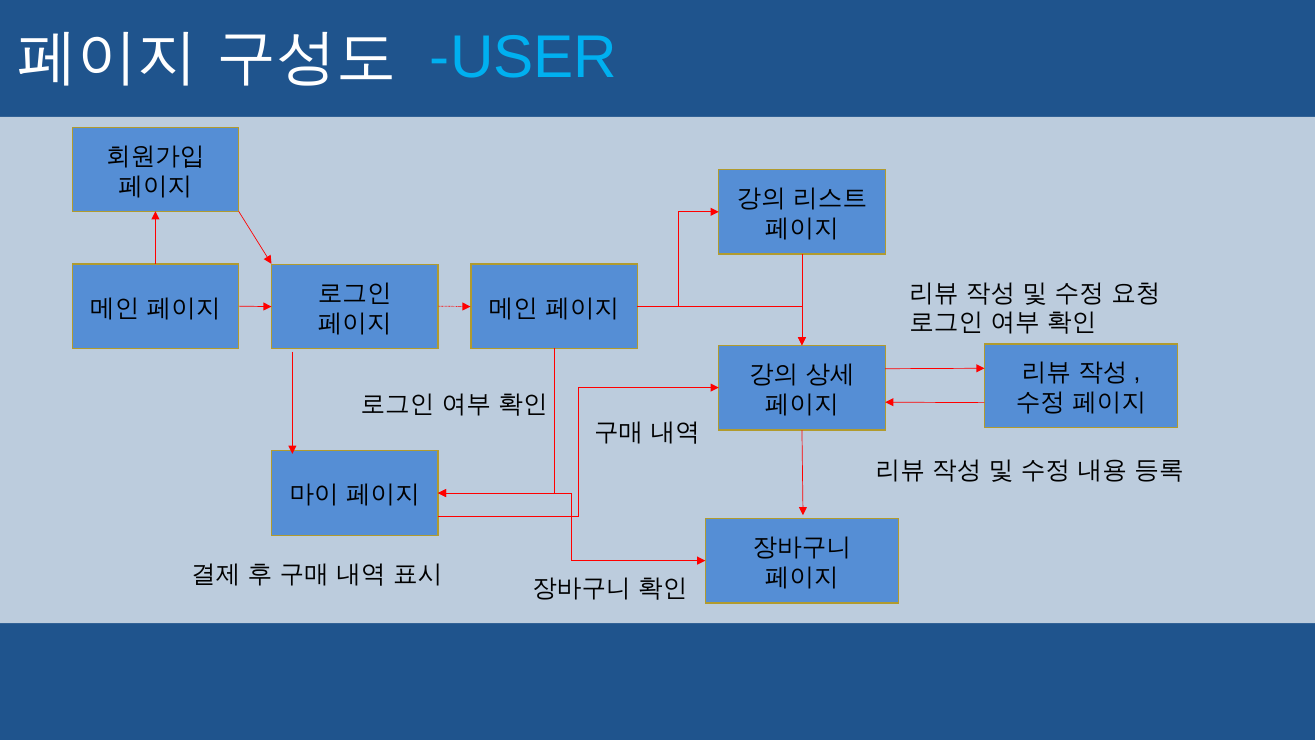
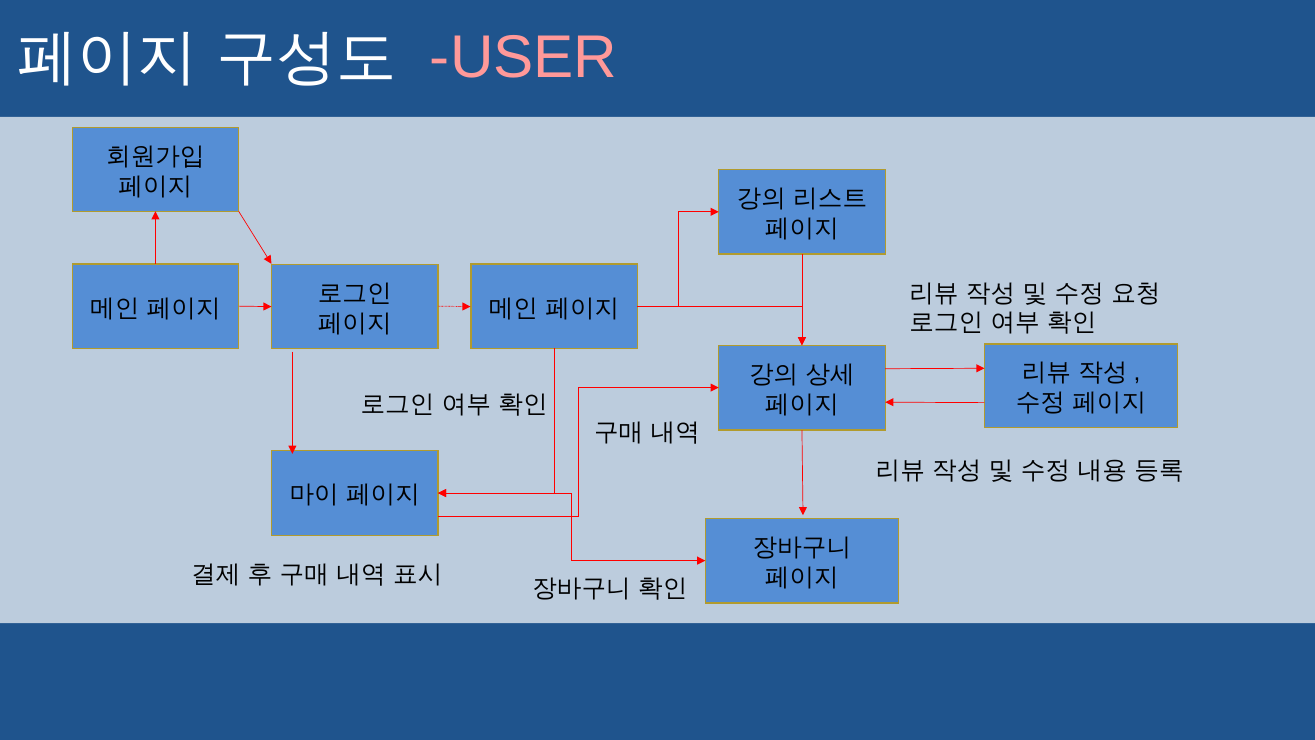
USER colour: light blue -> pink (524, 58)
